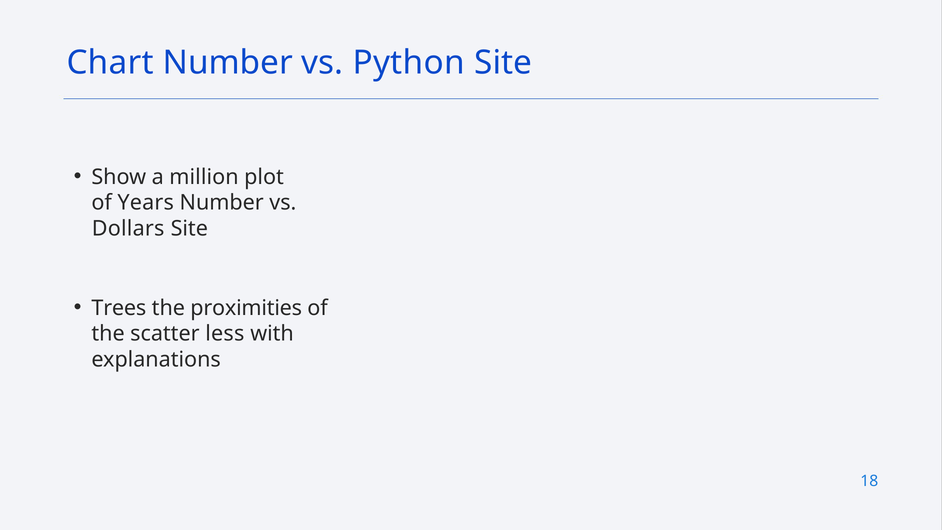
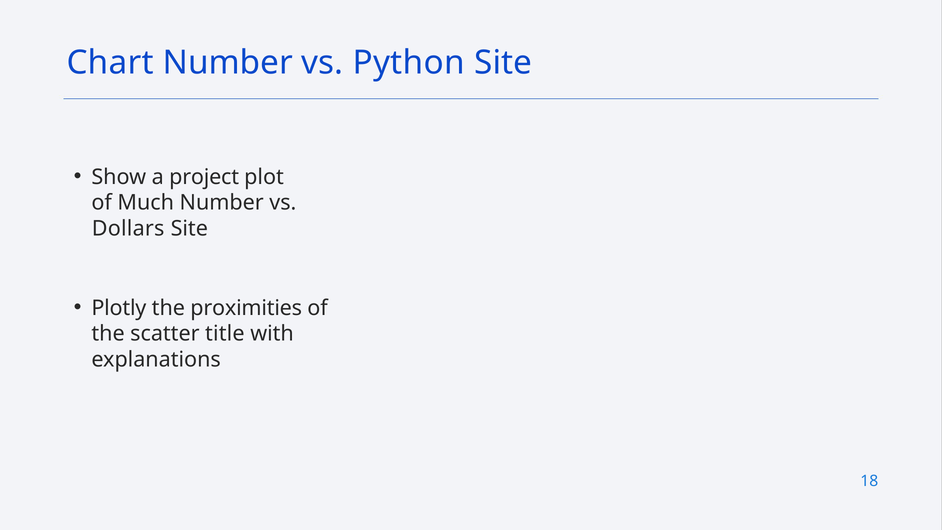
million: million -> project (204, 177)
Years: Years -> Much (146, 203)
Trees: Trees -> Plotly (119, 308)
less: less -> title (225, 334)
